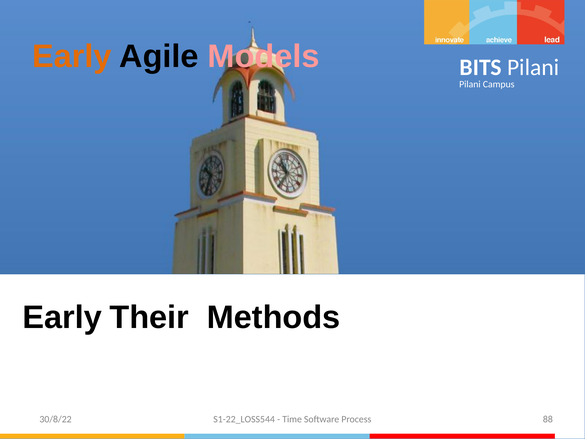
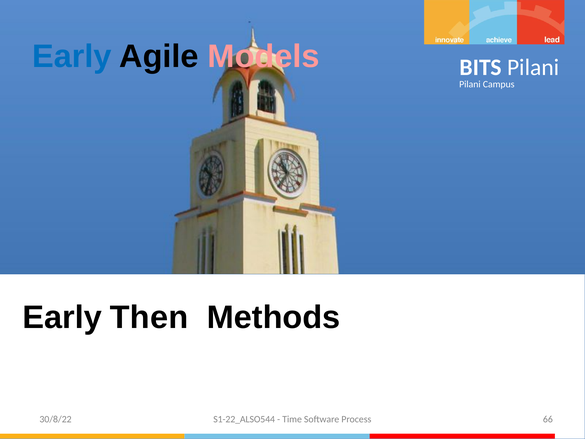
Early colour: orange -> blue (72, 56)
Their: Their -> Then (149, 317)
S1-22_LOSS544: S1-22_LOSS544 -> S1-22_ALSO544 (244, 419)
88: 88 -> 66 (548, 419)
